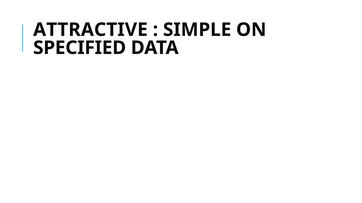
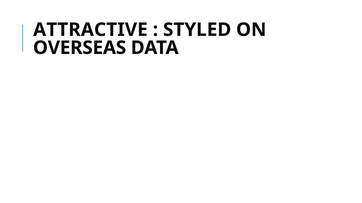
SIMPLE: SIMPLE -> STYLED (197, 30)
SPECIFIED: SPECIFIED -> OVERSEAS (80, 48)
